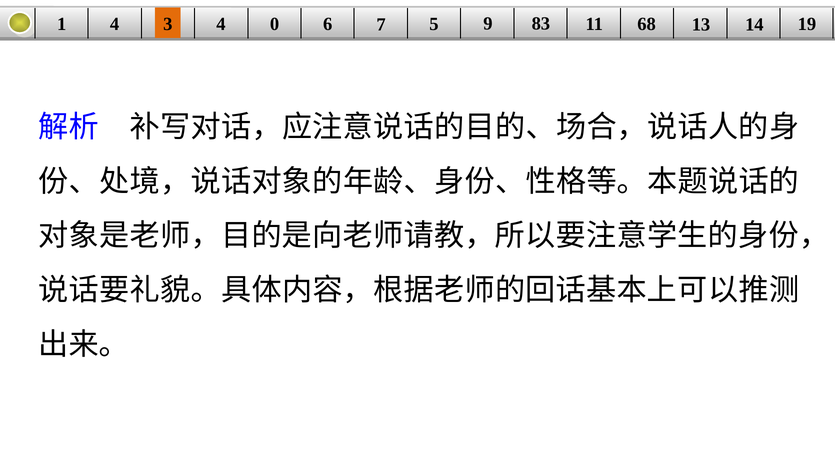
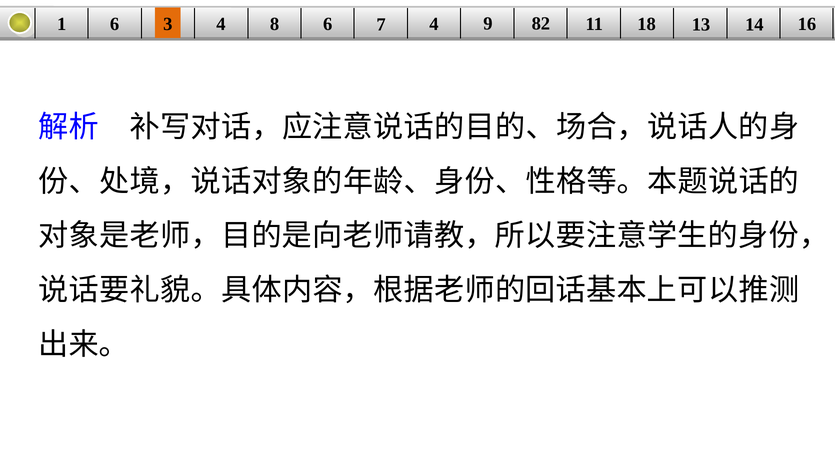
1 4: 4 -> 6 (115, 24)
0: 0 -> 8 (275, 24)
7 5: 5 -> 4 (434, 24)
83: 83 -> 82 (541, 24)
68: 68 -> 18 (647, 24)
19: 19 -> 16 (807, 24)
